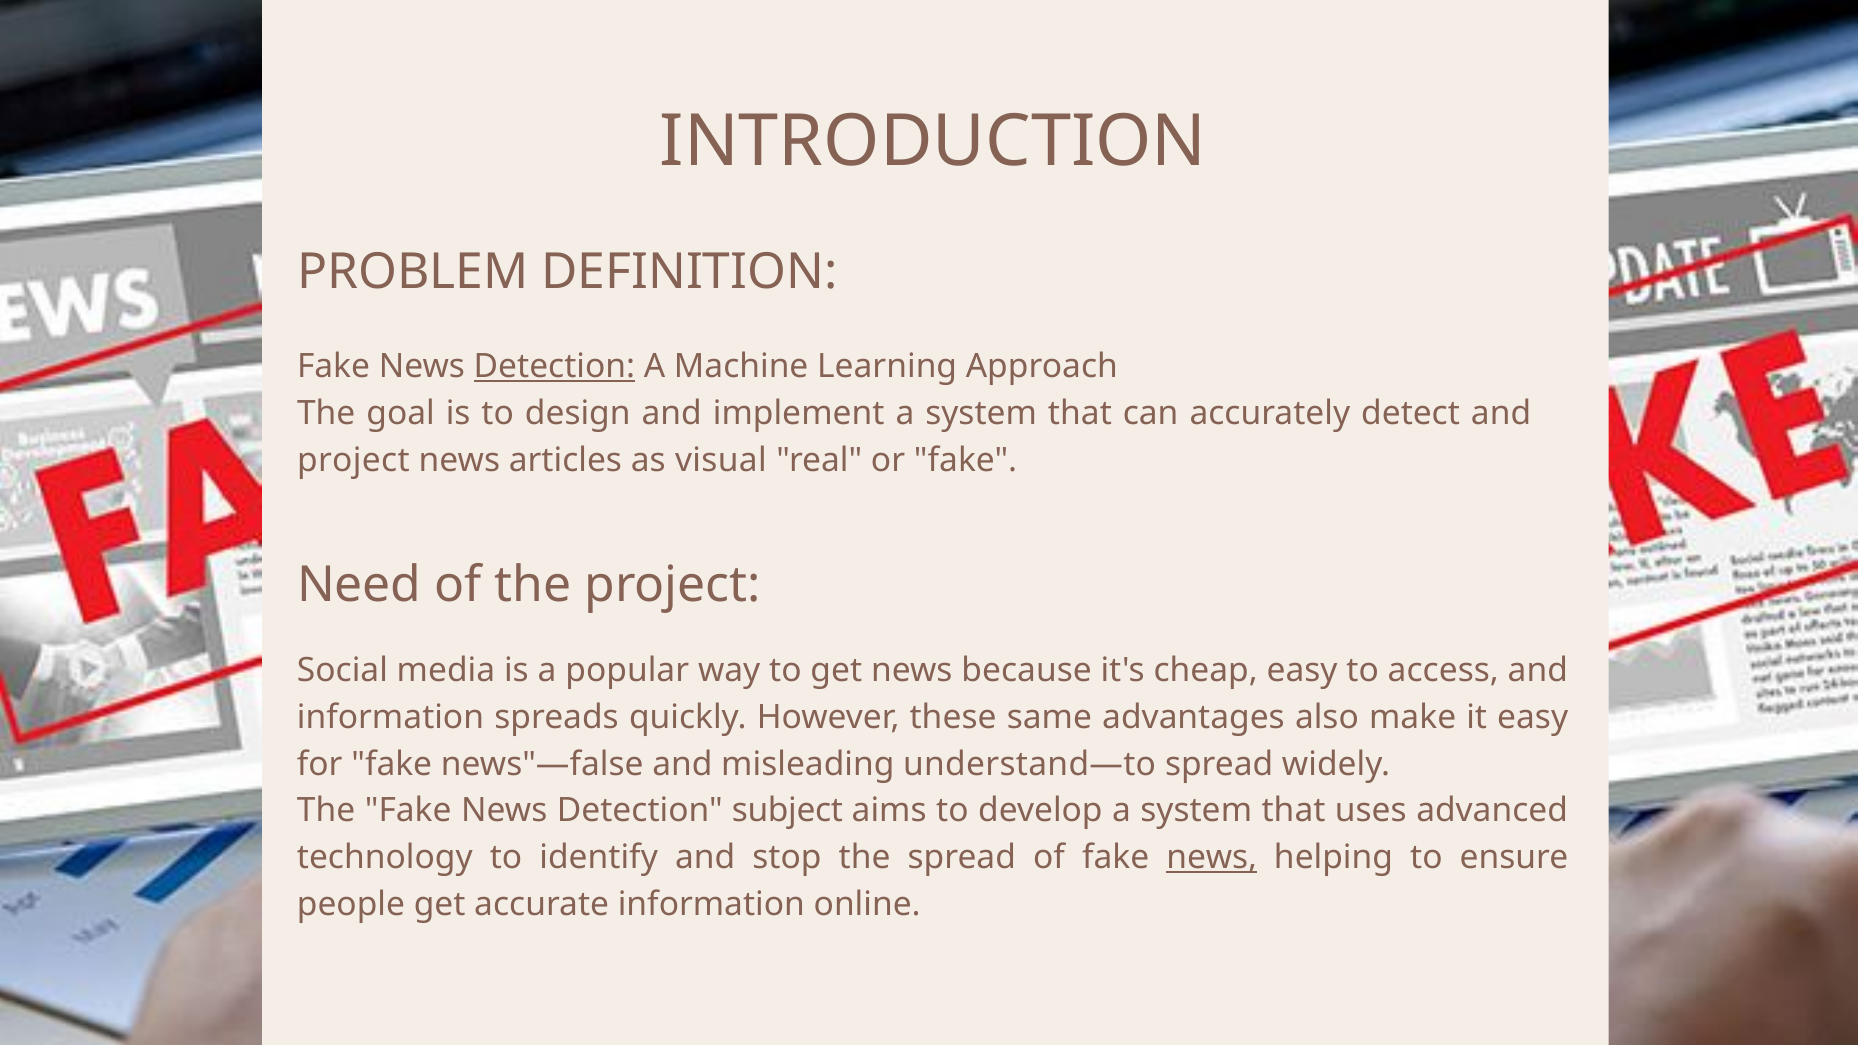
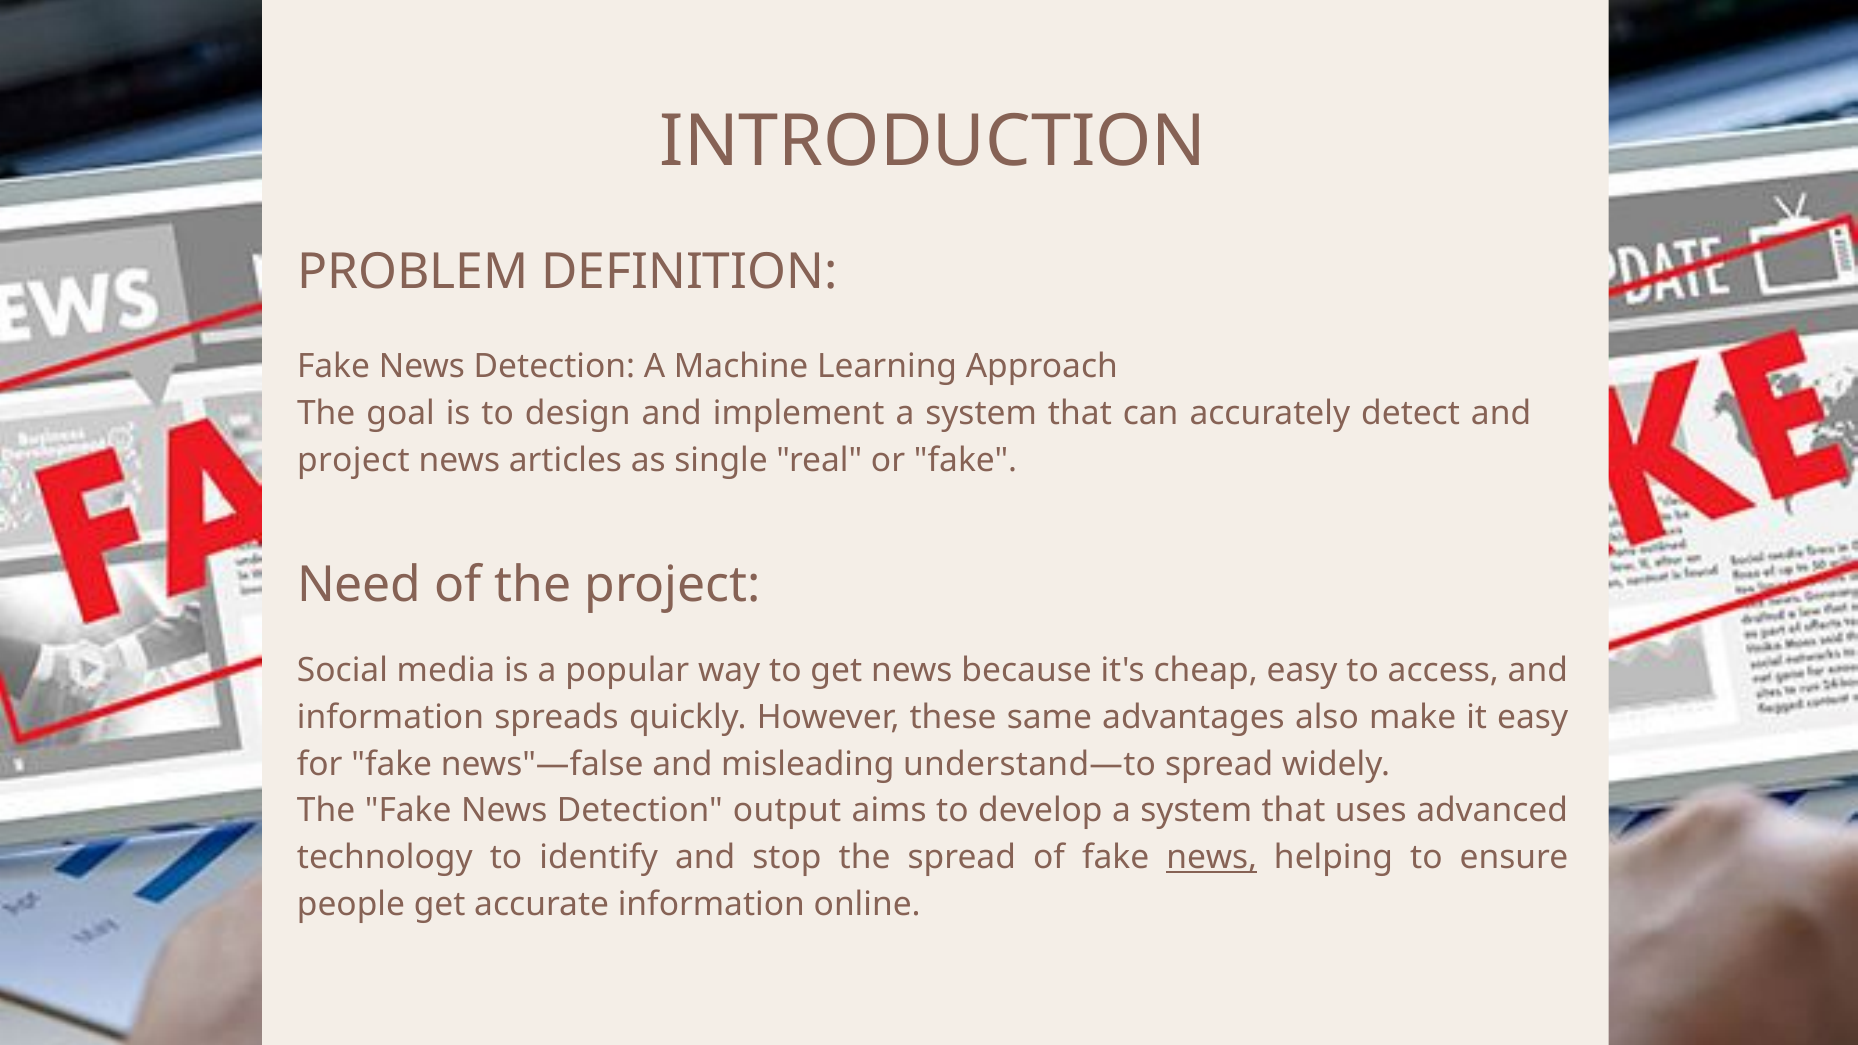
Detection underline: present -> none (554, 367)
visual: visual -> single (721, 461)
subject: subject -> output (787, 811)
